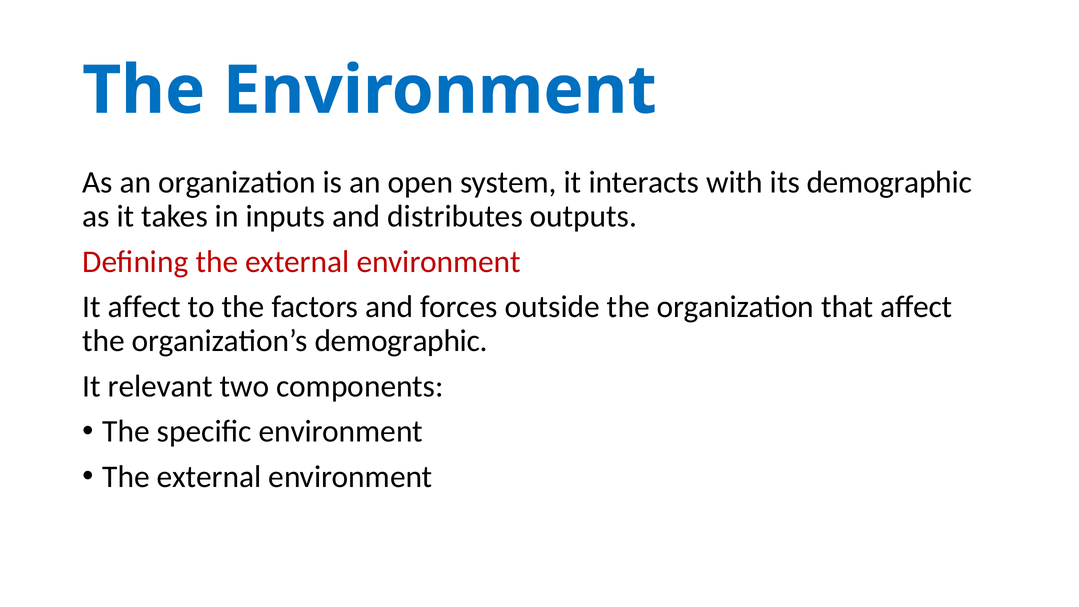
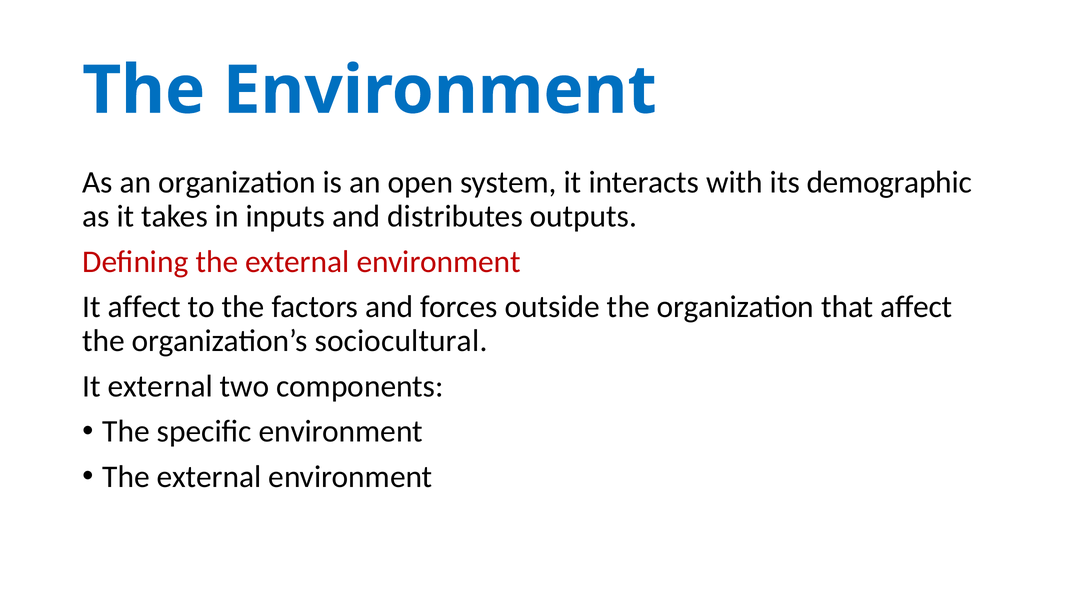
organization’s demographic: demographic -> sociocultural (401, 341)
It relevant: relevant -> external (160, 386)
